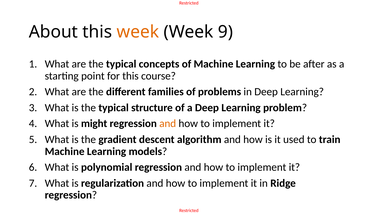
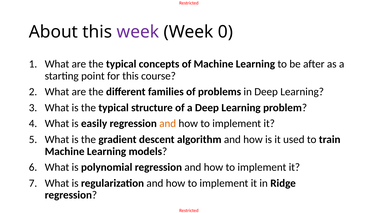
week colour: orange -> purple (138, 32)
9: 9 -> 0 (225, 32)
might: might -> easily (94, 123)
